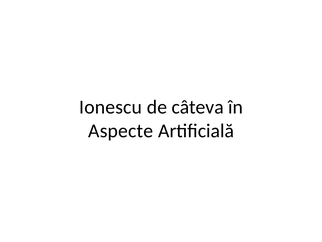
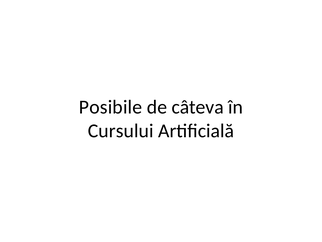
Ionescu: Ionescu -> Posibile (111, 107)
Aspecte: Aspecte -> Cursului (121, 131)
